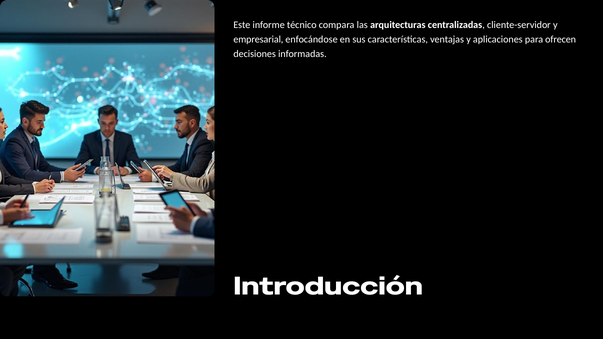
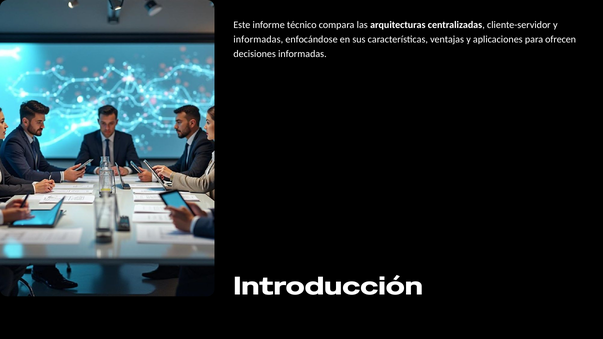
empresarial: empresarial -> informadas (258, 39)
